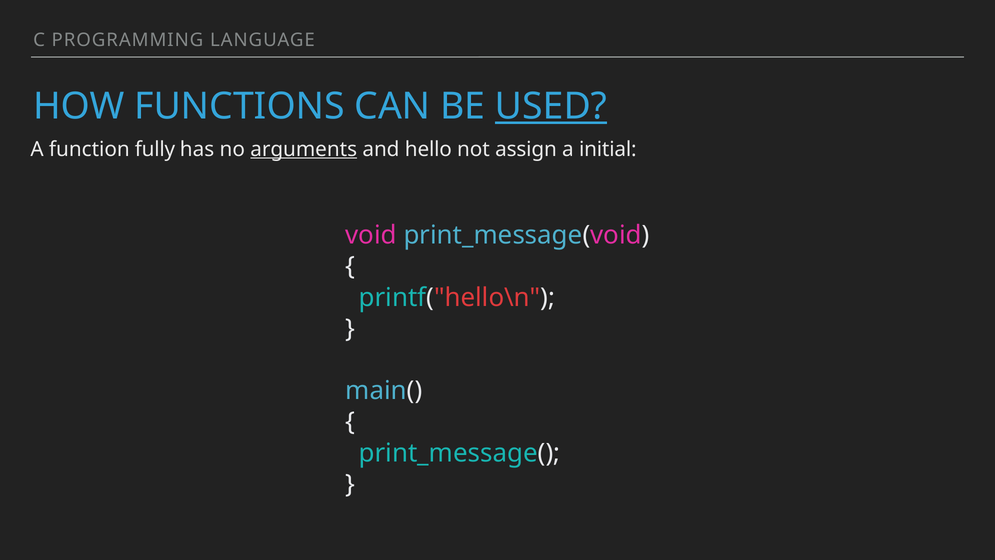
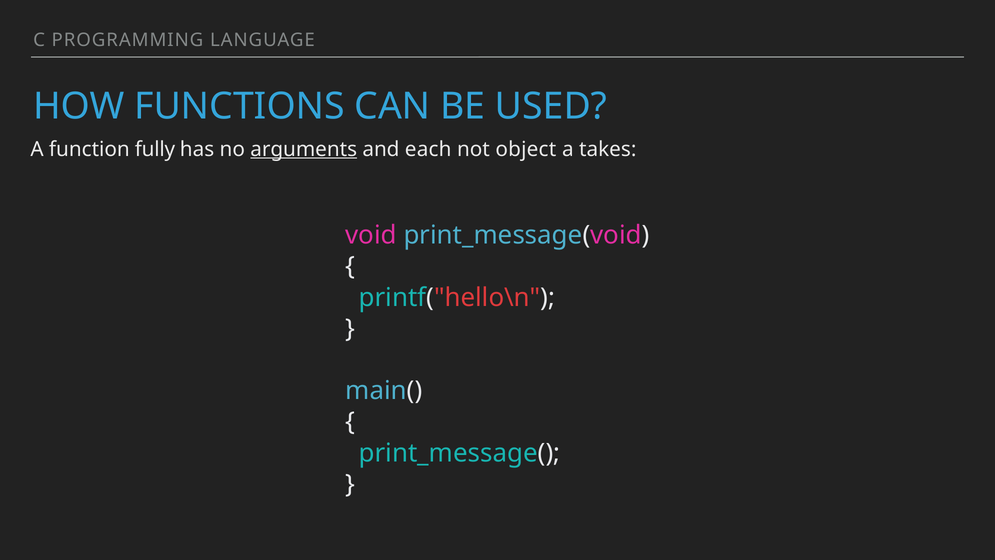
USED underline: present -> none (551, 107)
hello: hello -> each (428, 149)
assign: assign -> object (526, 149)
initial: initial -> takes (608, 149)
